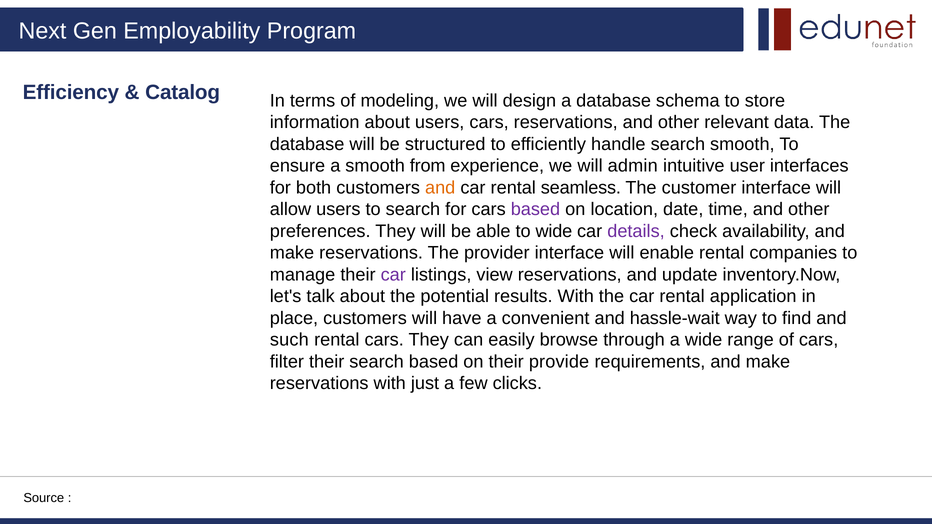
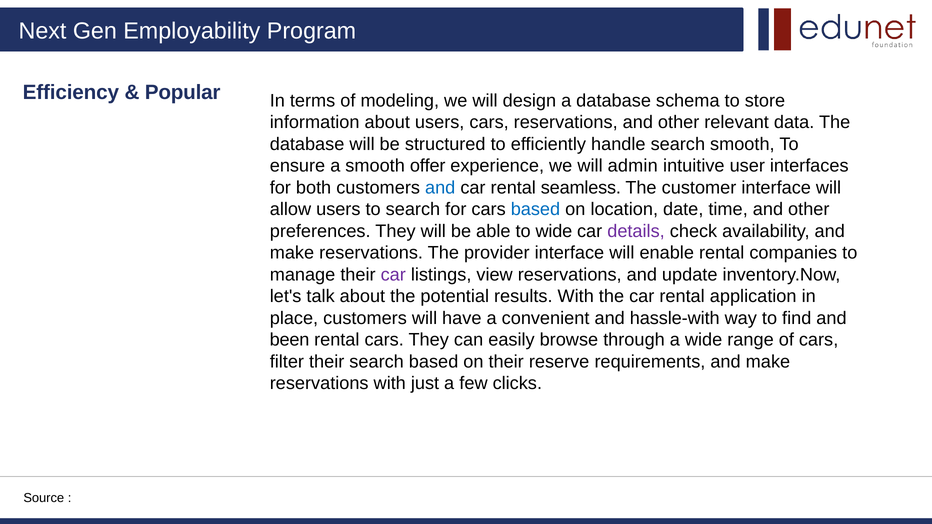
Catalog: Catalog -> Popular (183, 93)
from: from -> offer (428, 166)
and colour: orange -> blue (440, 188)
based colour: purple -> blue (535, 210)
hassle-wait: hassle-wait -> hassle-with (675, 318)
such: such -> been (290, 340)
provide: provide -> reserve (559, 362)
